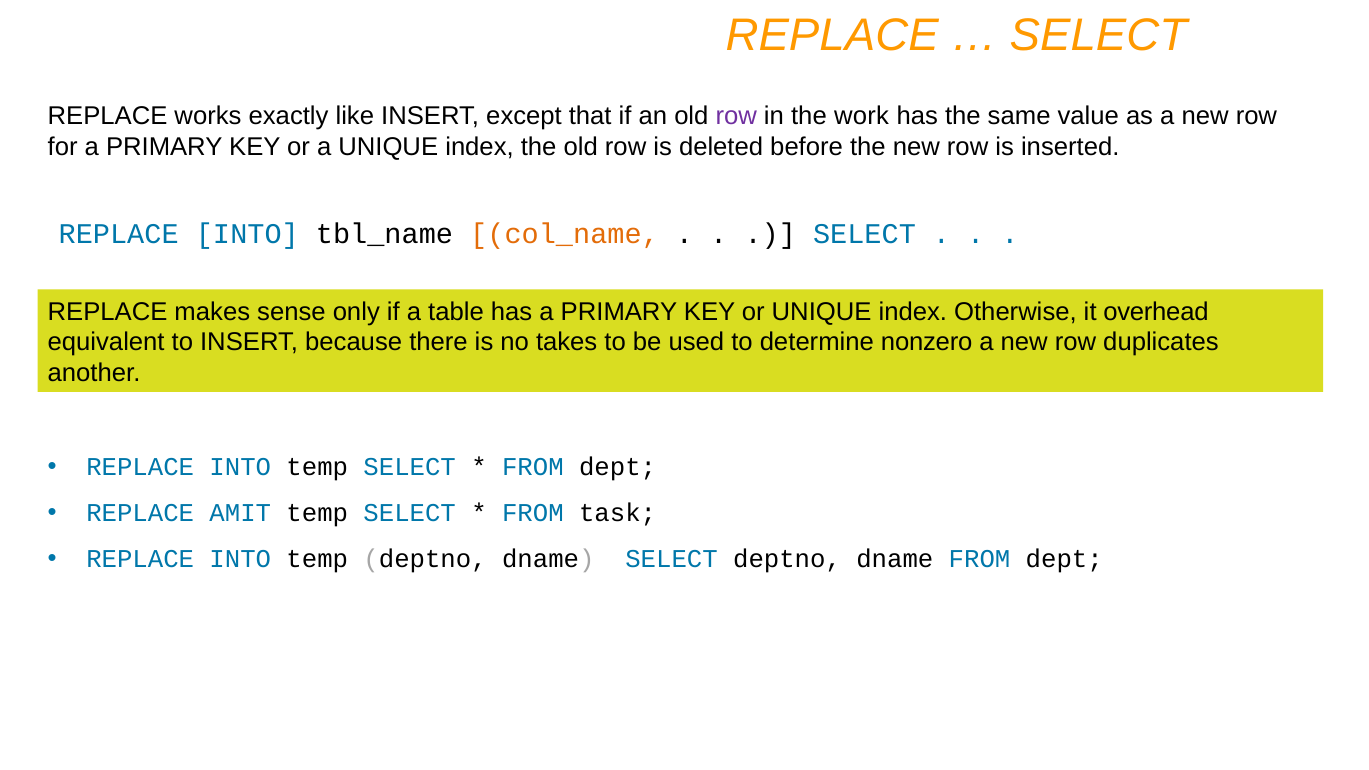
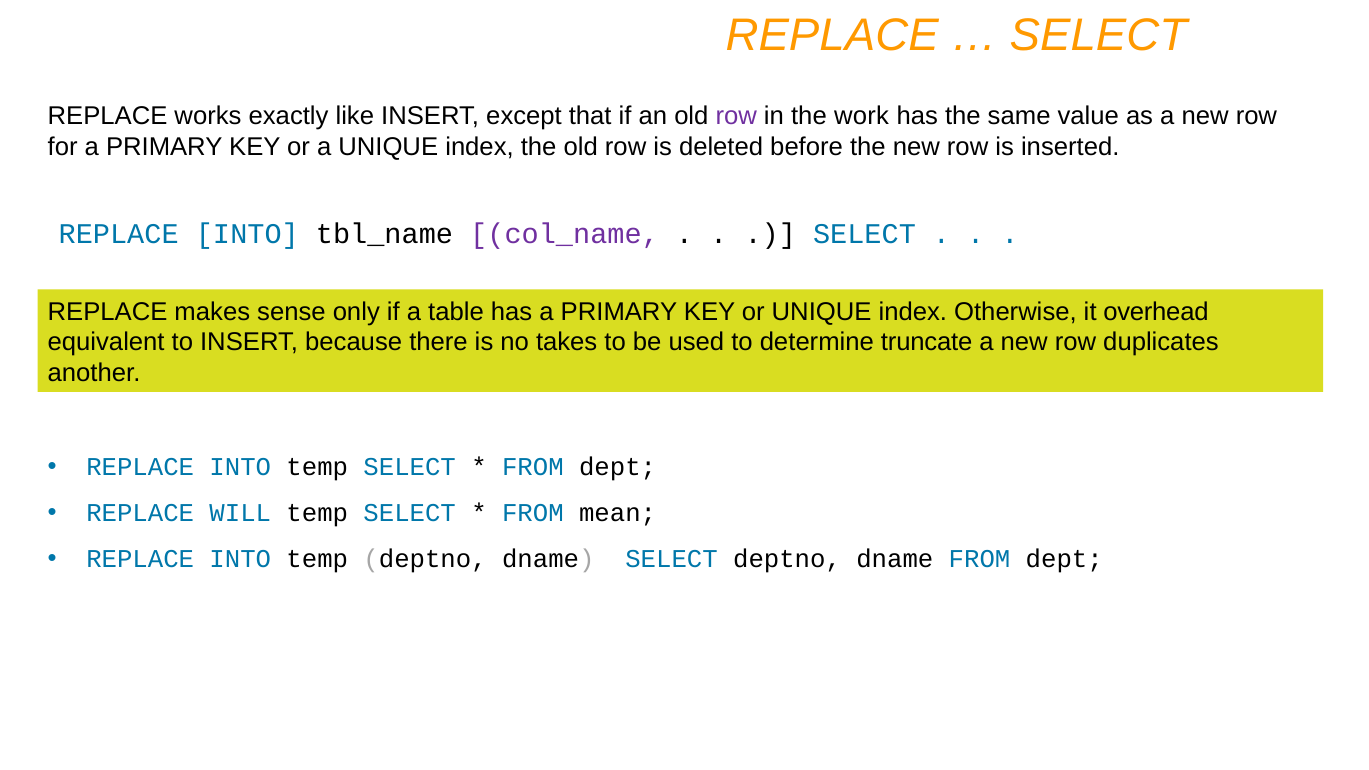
col_name colour: orange -> purple (565, 234)
nonzero: nonzero -> truncate (927, 342)
AMIT: AMIT -> WILL (240, 513)
task: task -> mean (618, 513)
